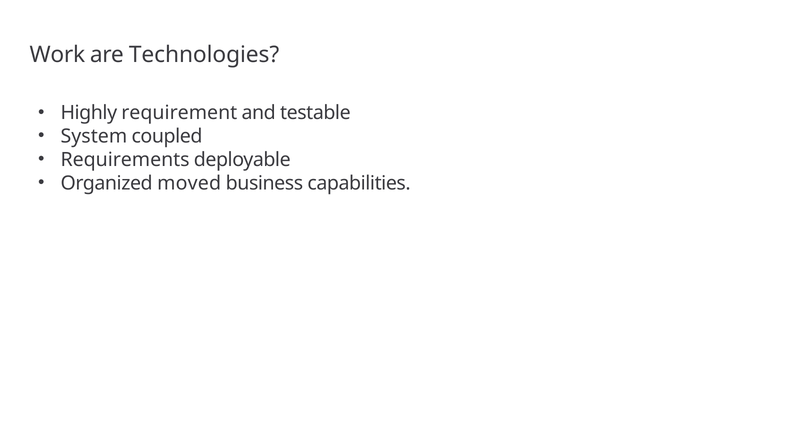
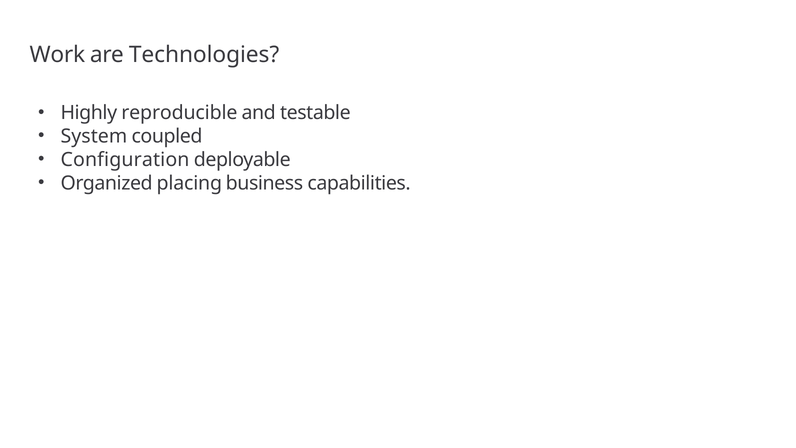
requirement: requirement -> reproducible (179, 113)
Requirements: Requirements -> Configuration (125, 160)
moved: moved -> placing (189, 183)
